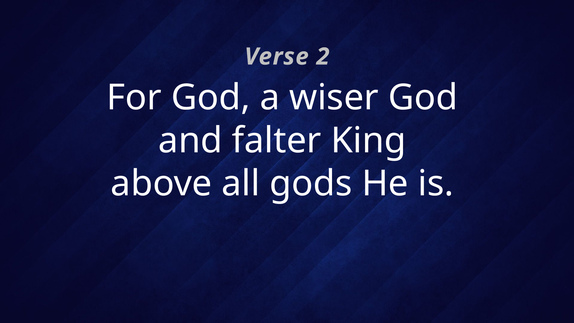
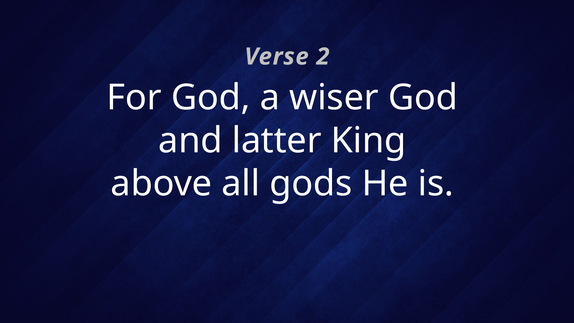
falter: falter -> latter (277, 141)
